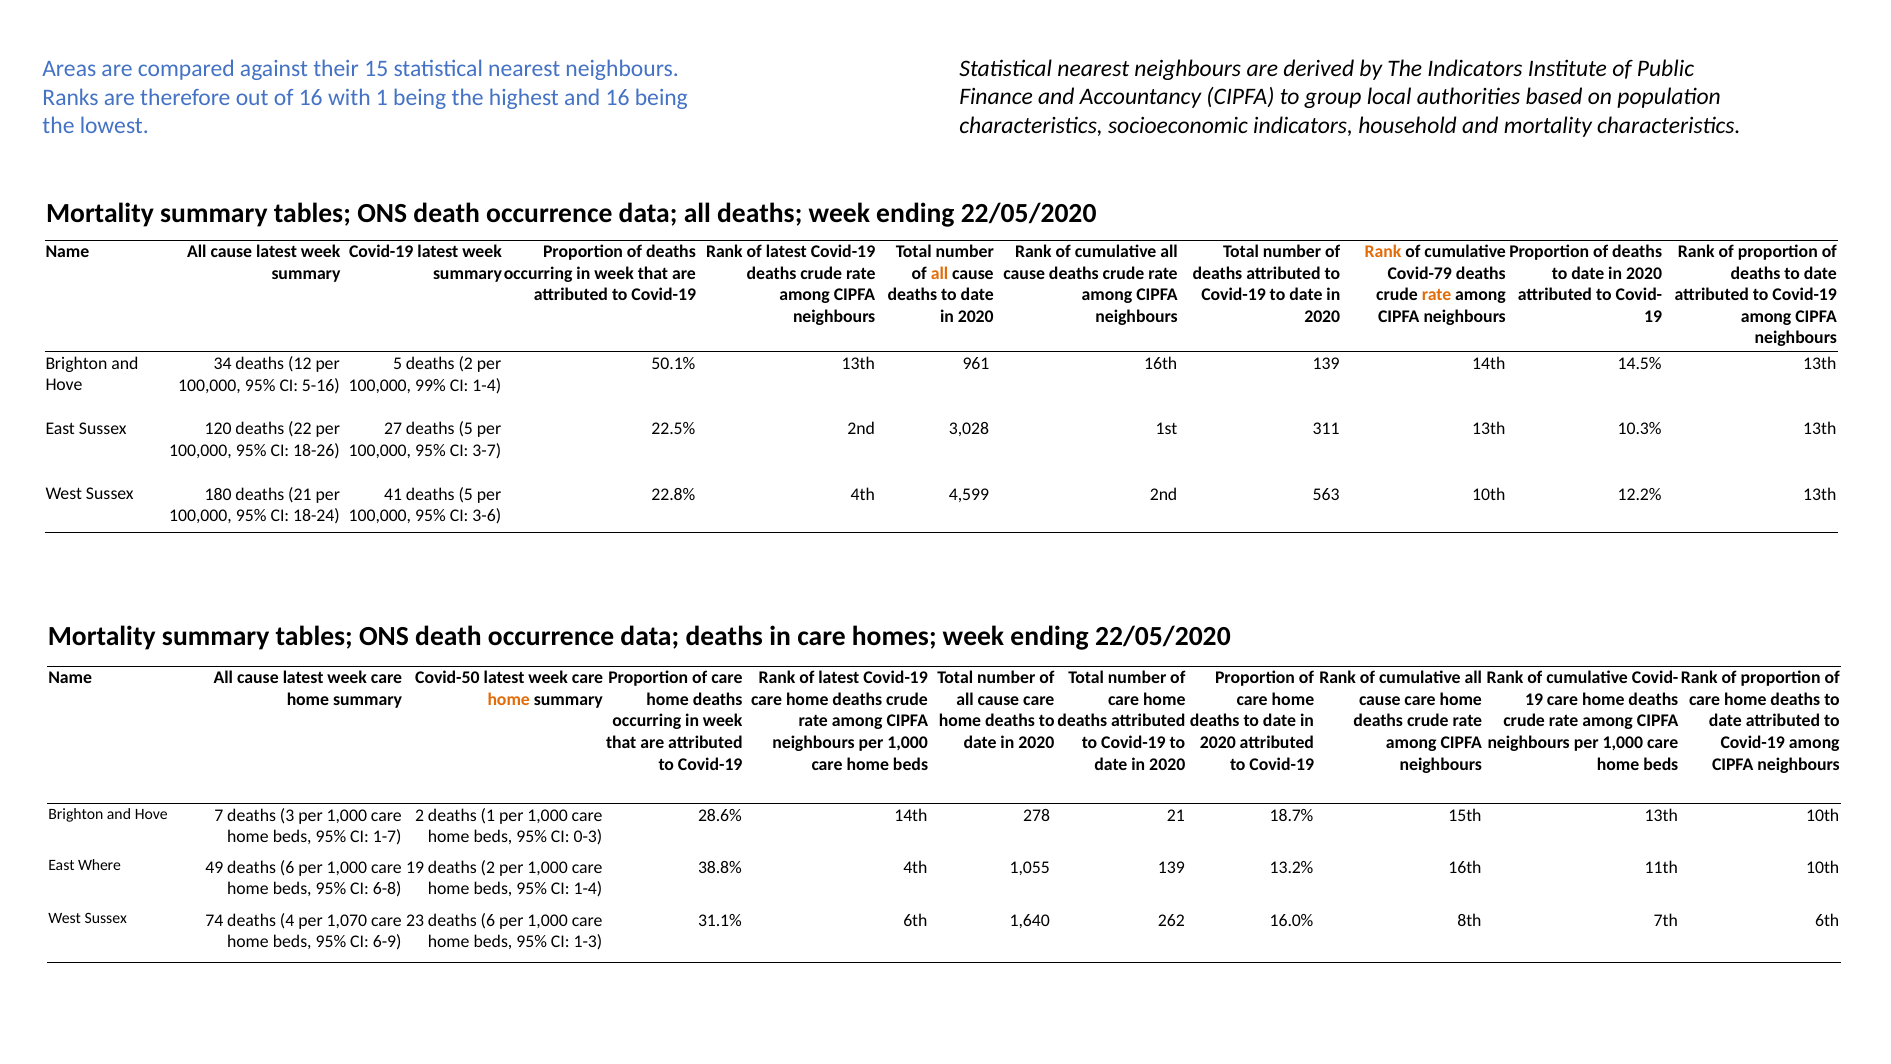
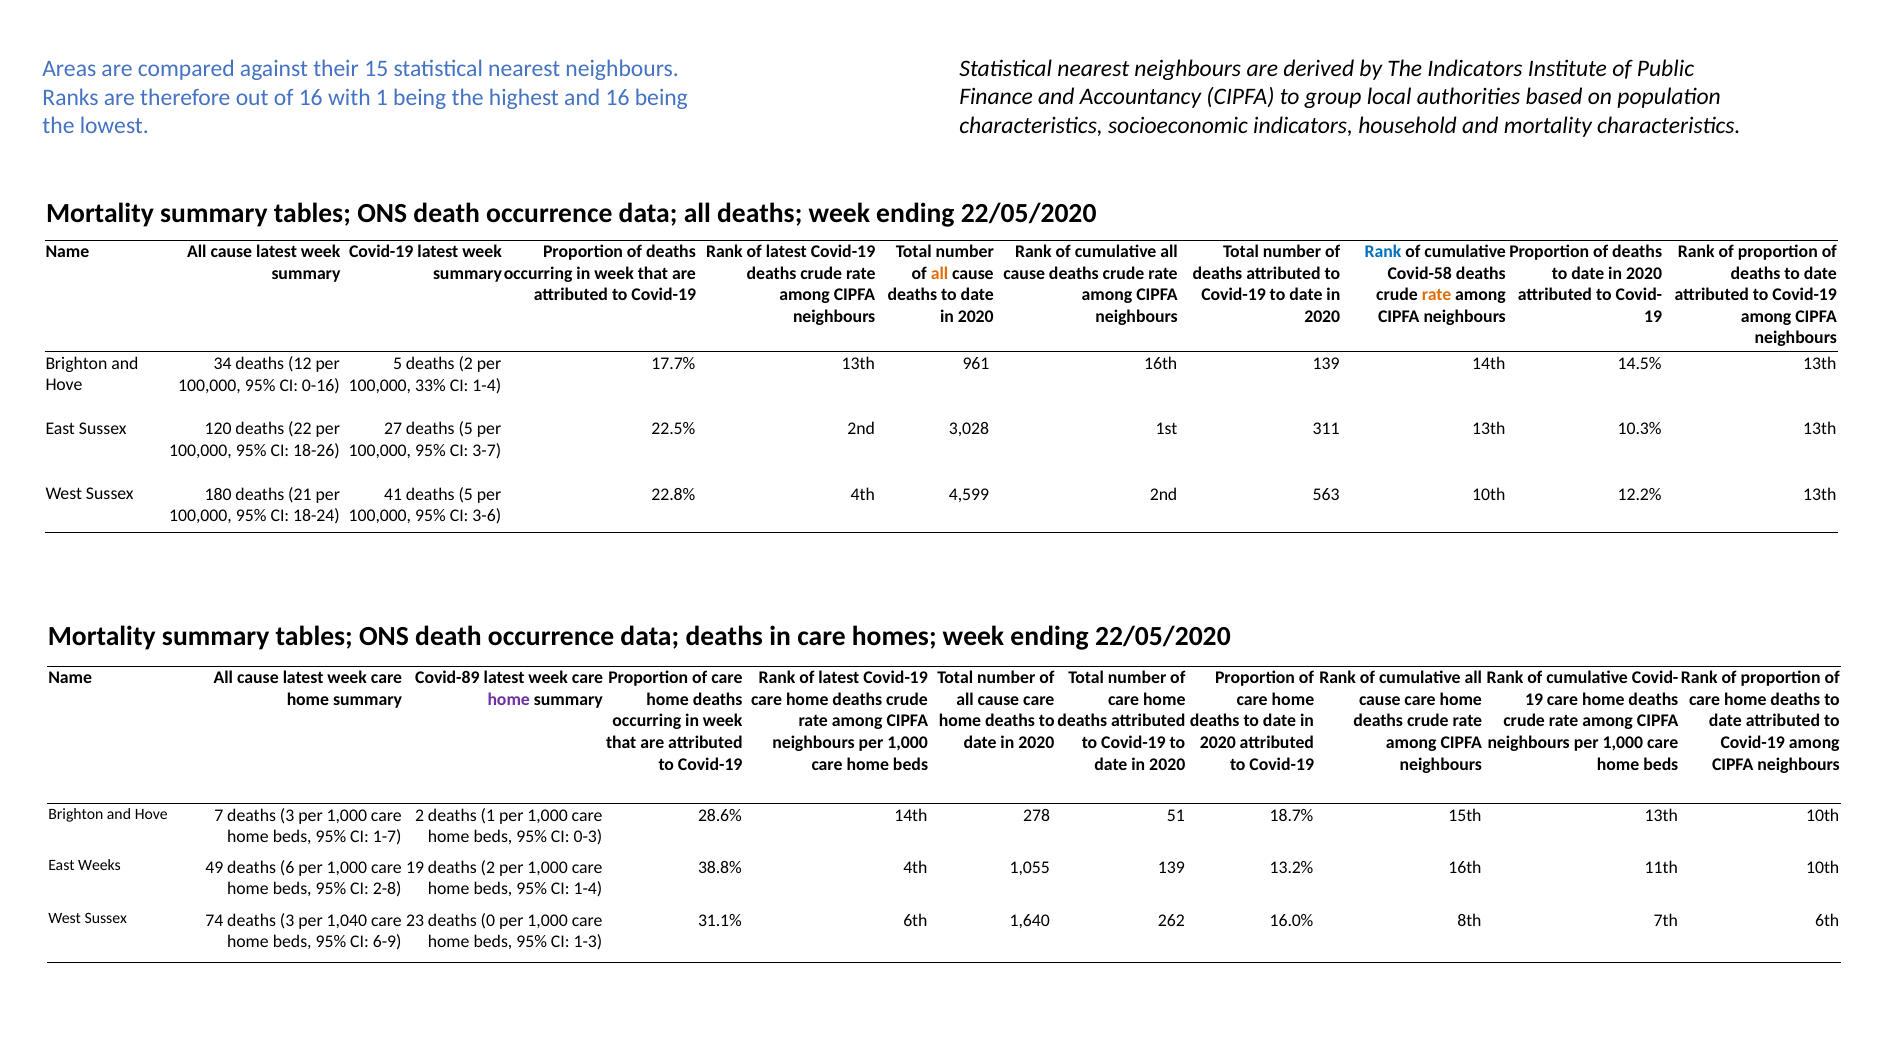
Rank colour: orange -> blue (1383, 252)
Covid-79: Covid-79 -> Covid-58 (1420, 273)
50.1%: 50.1% -> 17.7% (673, 364)
5-16: 5-16 -> 0-16 (321, 385)
99%: 99% -> 33% (431, 385)
Covid-50: Covid-50 -> Covid-89 (447, 678)
home colour: orange -> purple (509, 699)
278 21: 21 -> 51 (1176, 815)
Where: Where -> Weeks (99, 866)
6-8: 6-8 -> 2-8 (387, 889)
74 deaths 4: 4 -> 3 (287, 920)
1,070: 1,070 -> 1,040 (347, 920)
23 deaths 6: 6 -> 0 (488, 920)
